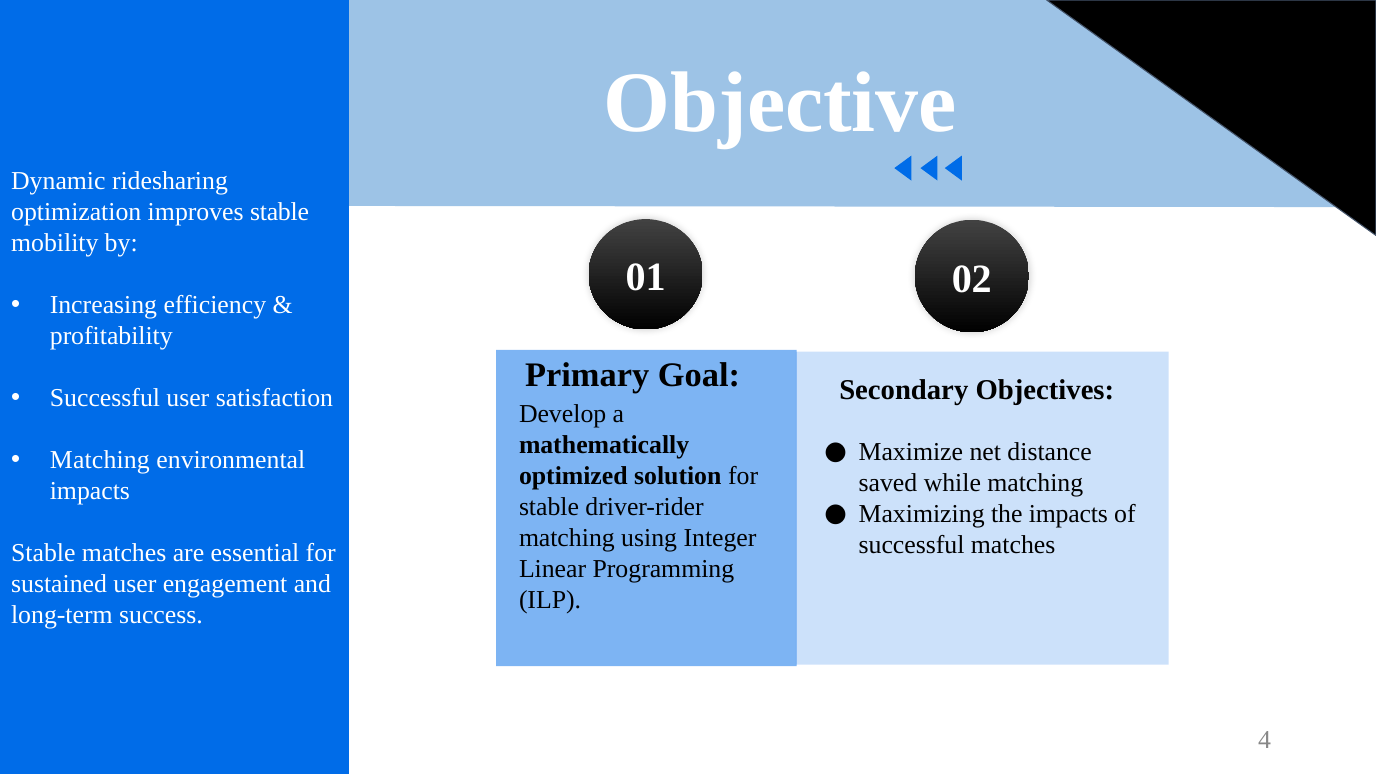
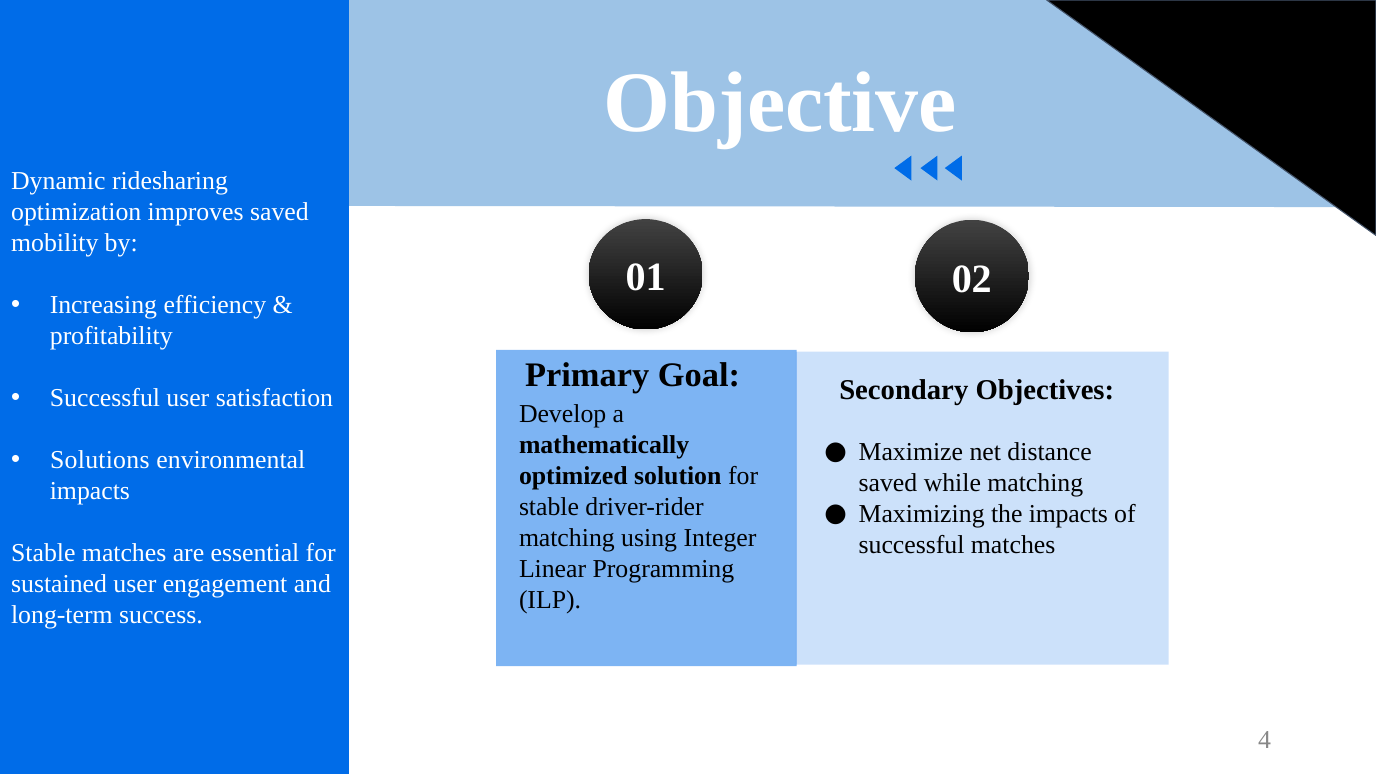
improves stable: stable -> saved (279, 212)
Matching: Matching -> Solutions (100, 460)
